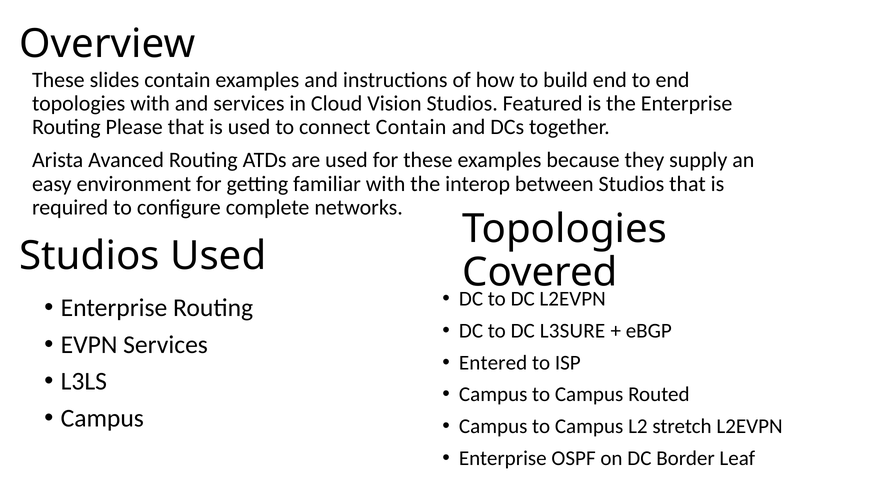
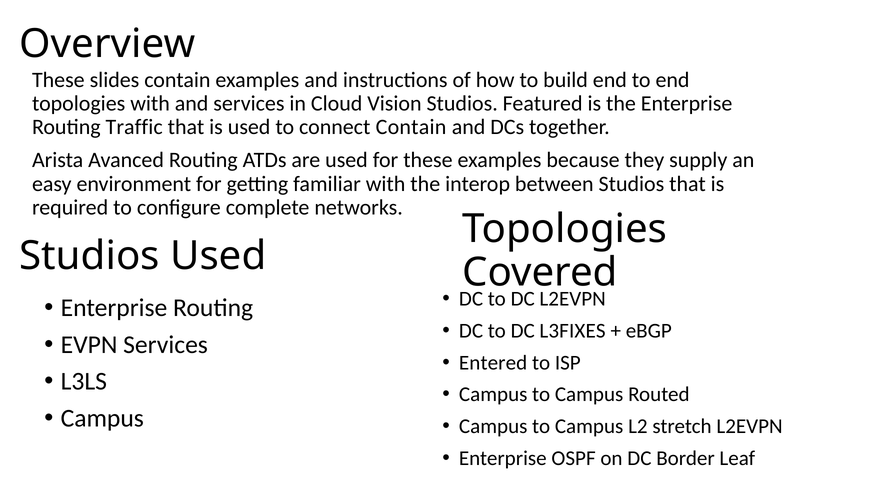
Please: Please -> Traffic (134, 127)
L3SURE: L3SURE -> L3FIXES (573, 331)
